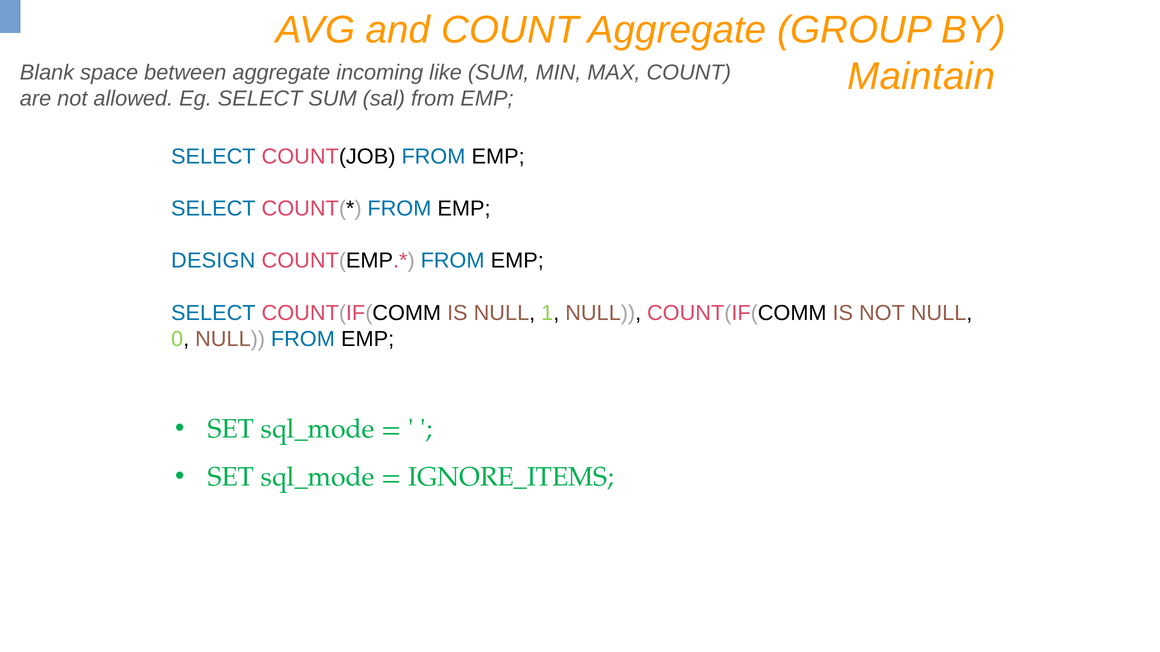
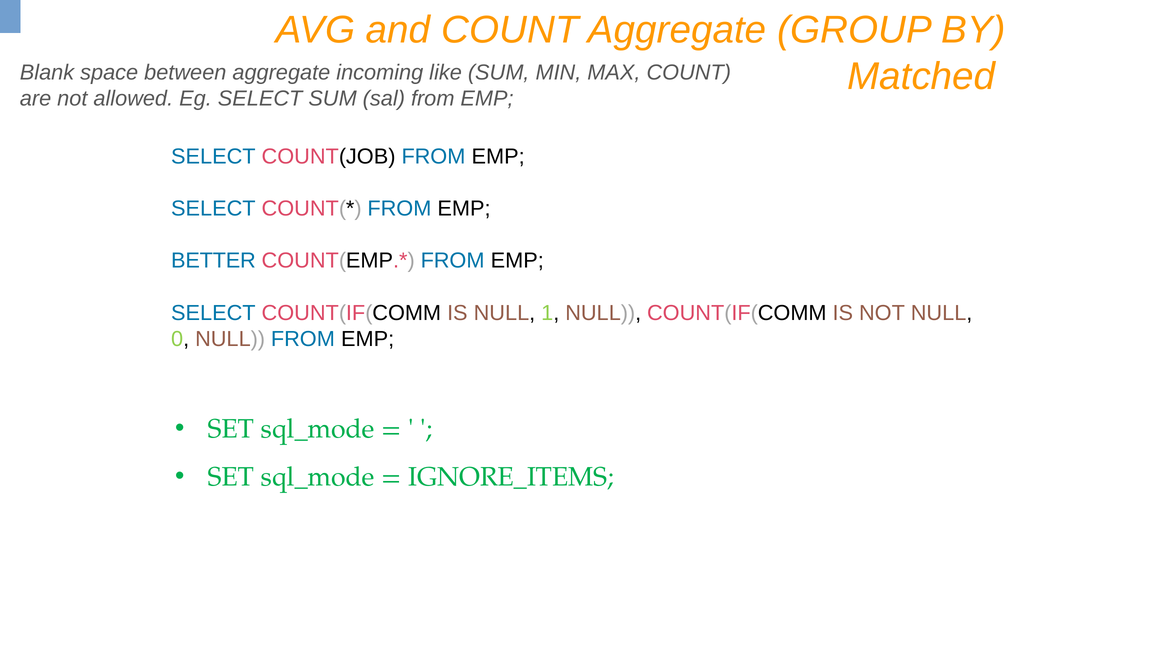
Maintain: Maintain -> Matched (921, 77)
DESIGN: DESIGN -> BETTER (213, 261)
